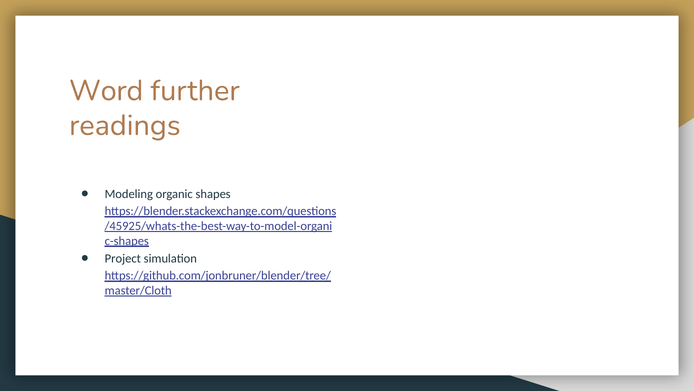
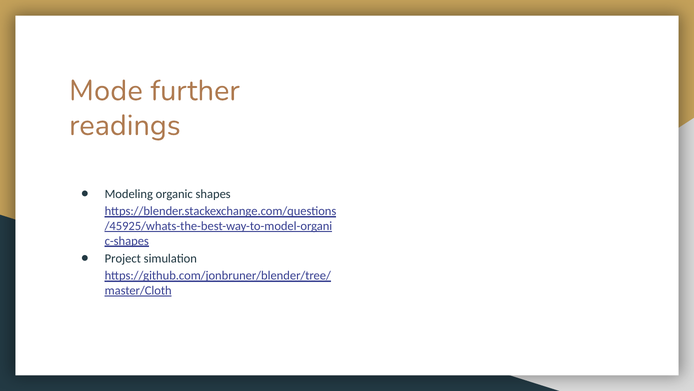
Word: Word -> Mode (106, 90)
